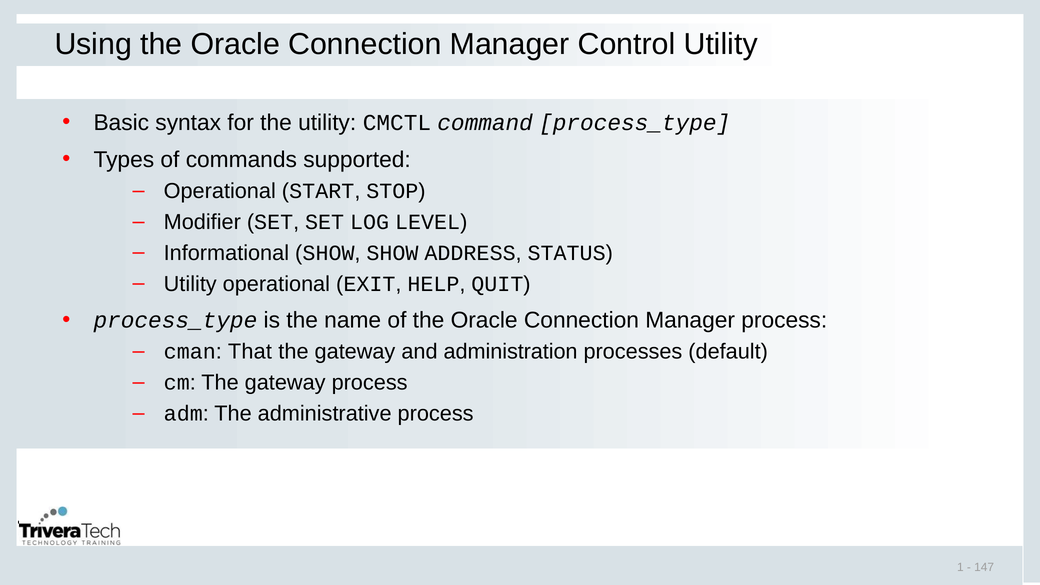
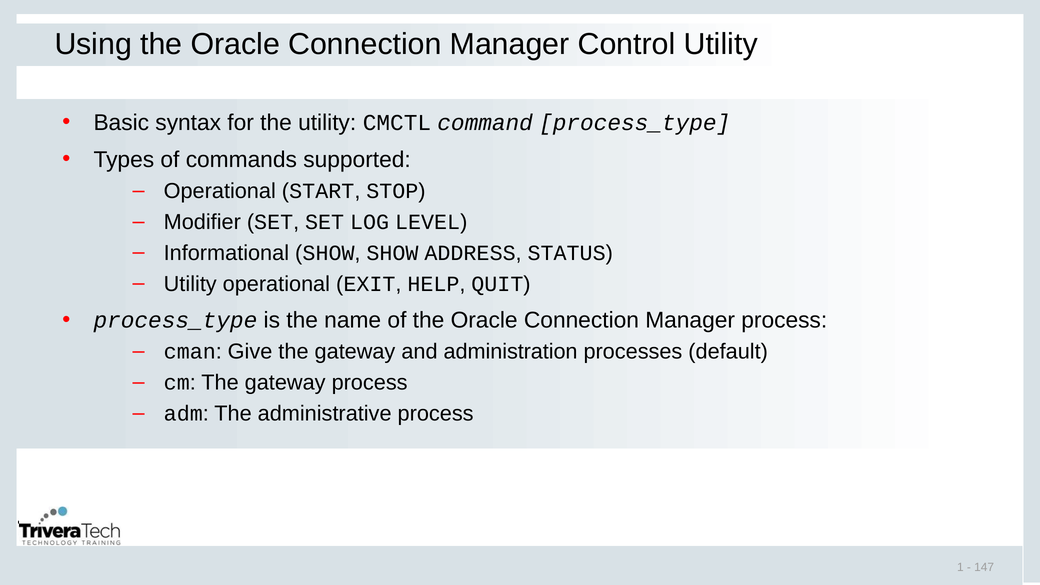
That: That -> Give (250, 352)
